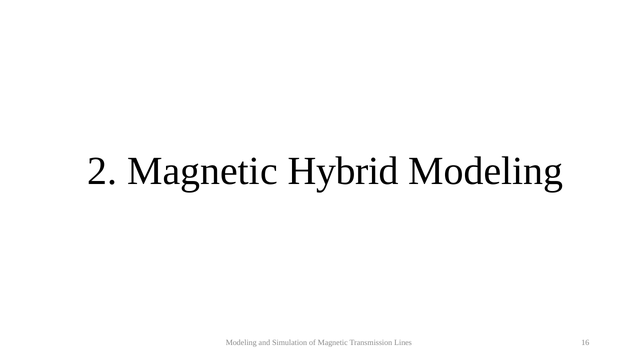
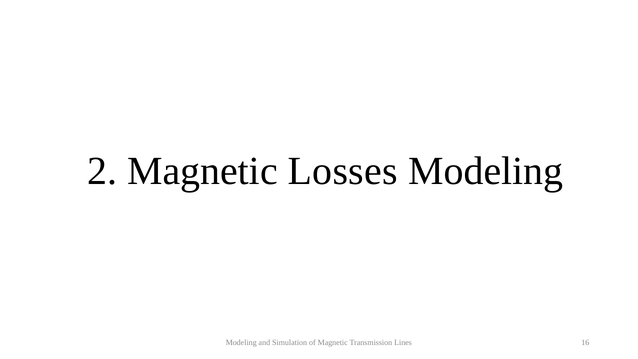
Hybrid: Hybrid -> Losses (343, 171)
